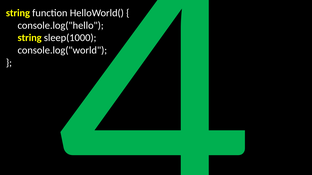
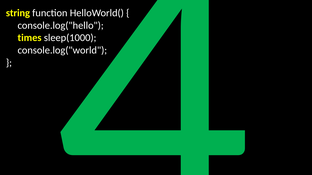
string: string -> times (30, 38)
